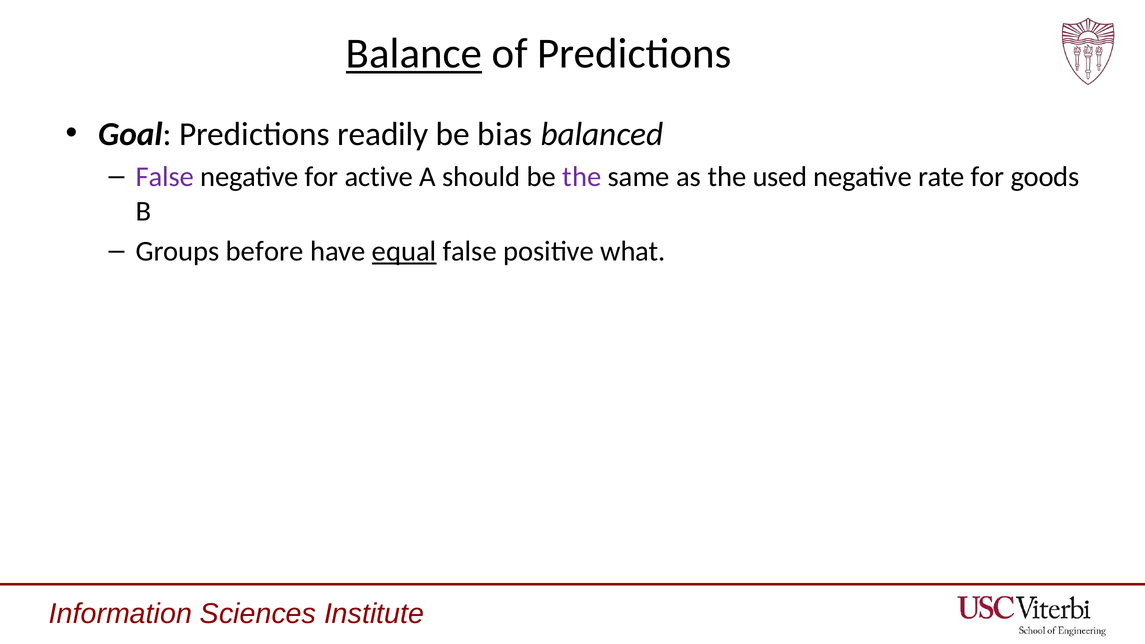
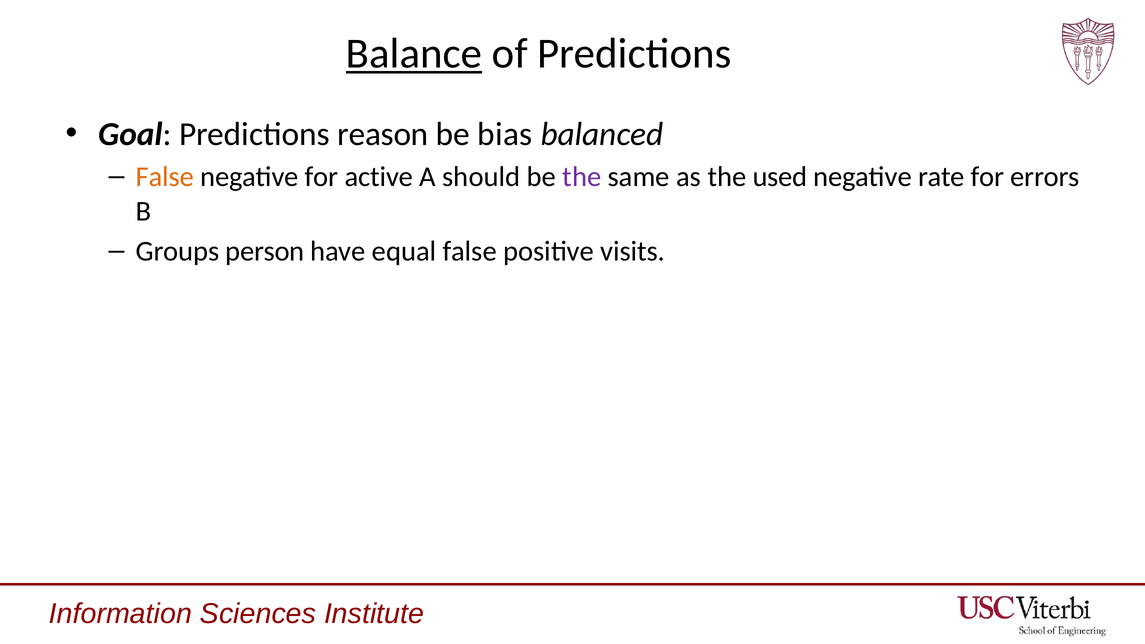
readily: readily -> reason (383, 134)
False colour: purple -> orange (165, 177)
goods: goods -> errors (1045, 177)
before: before -> person (265, 251)
equal underline: present -> none (404, 251)
what: what -> visits (633, 251)
